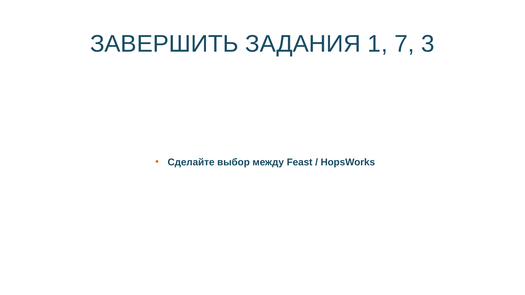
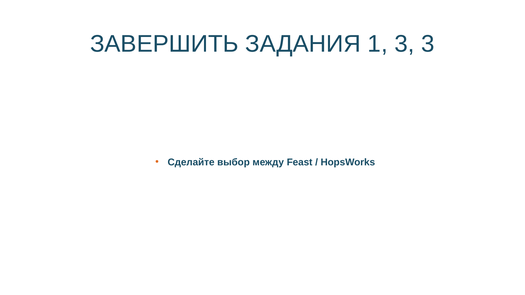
1 7: 7 -> 3 (404, 44)
